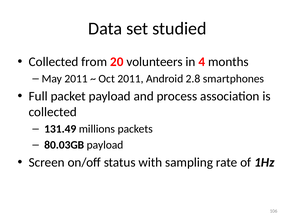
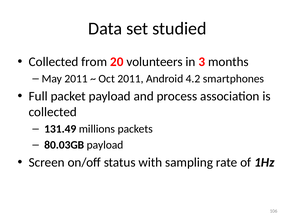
4: 4 -> 3 (202, 62)
2.8: 2.8 -> 4.2 (193, 79)
